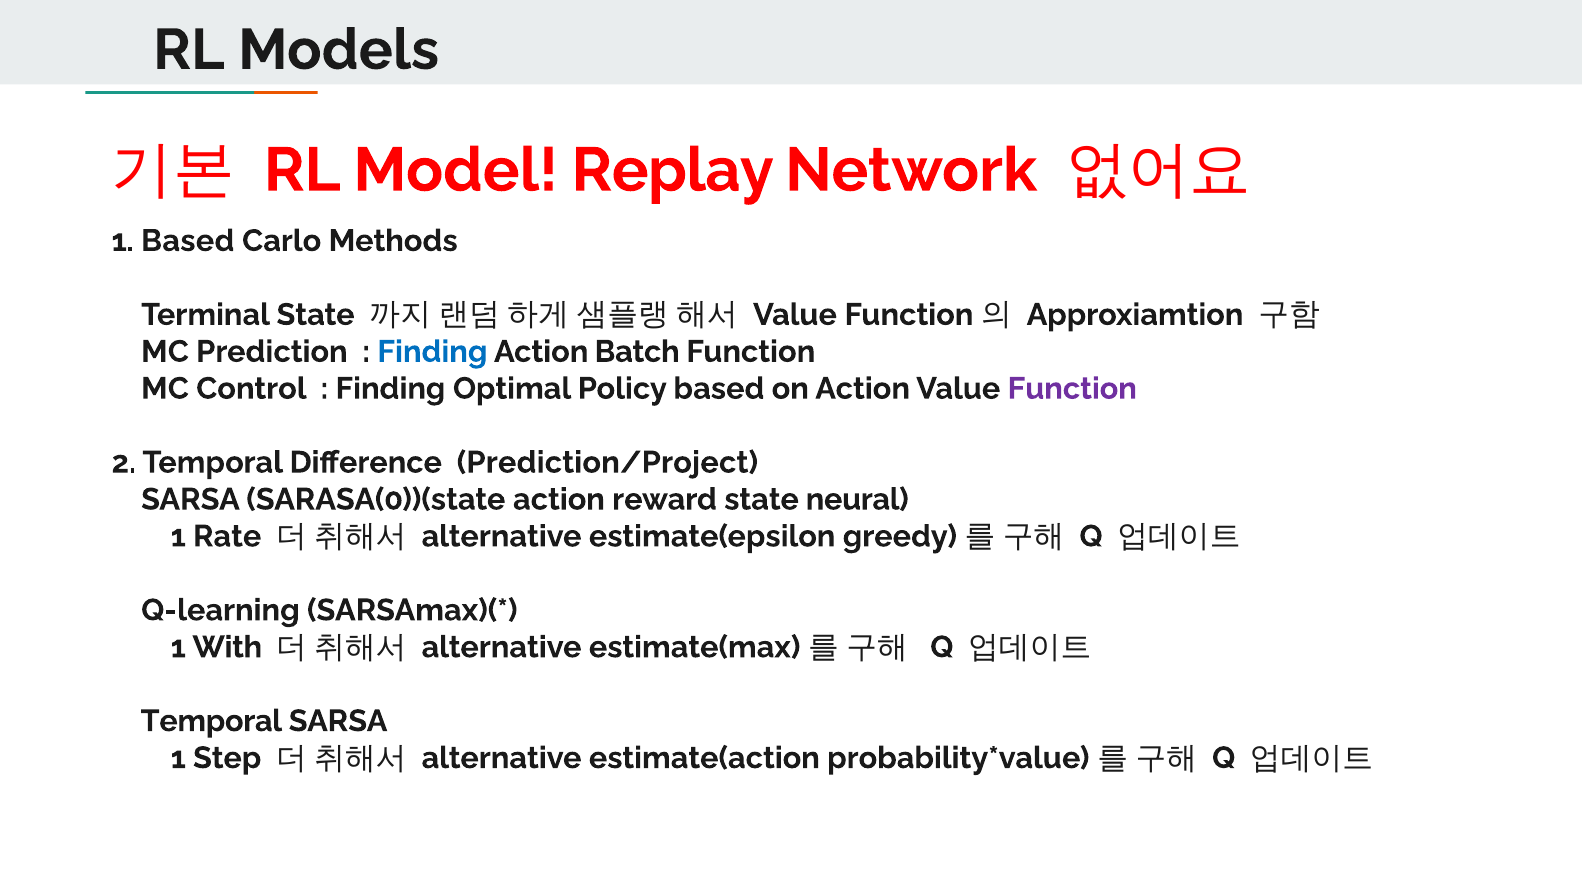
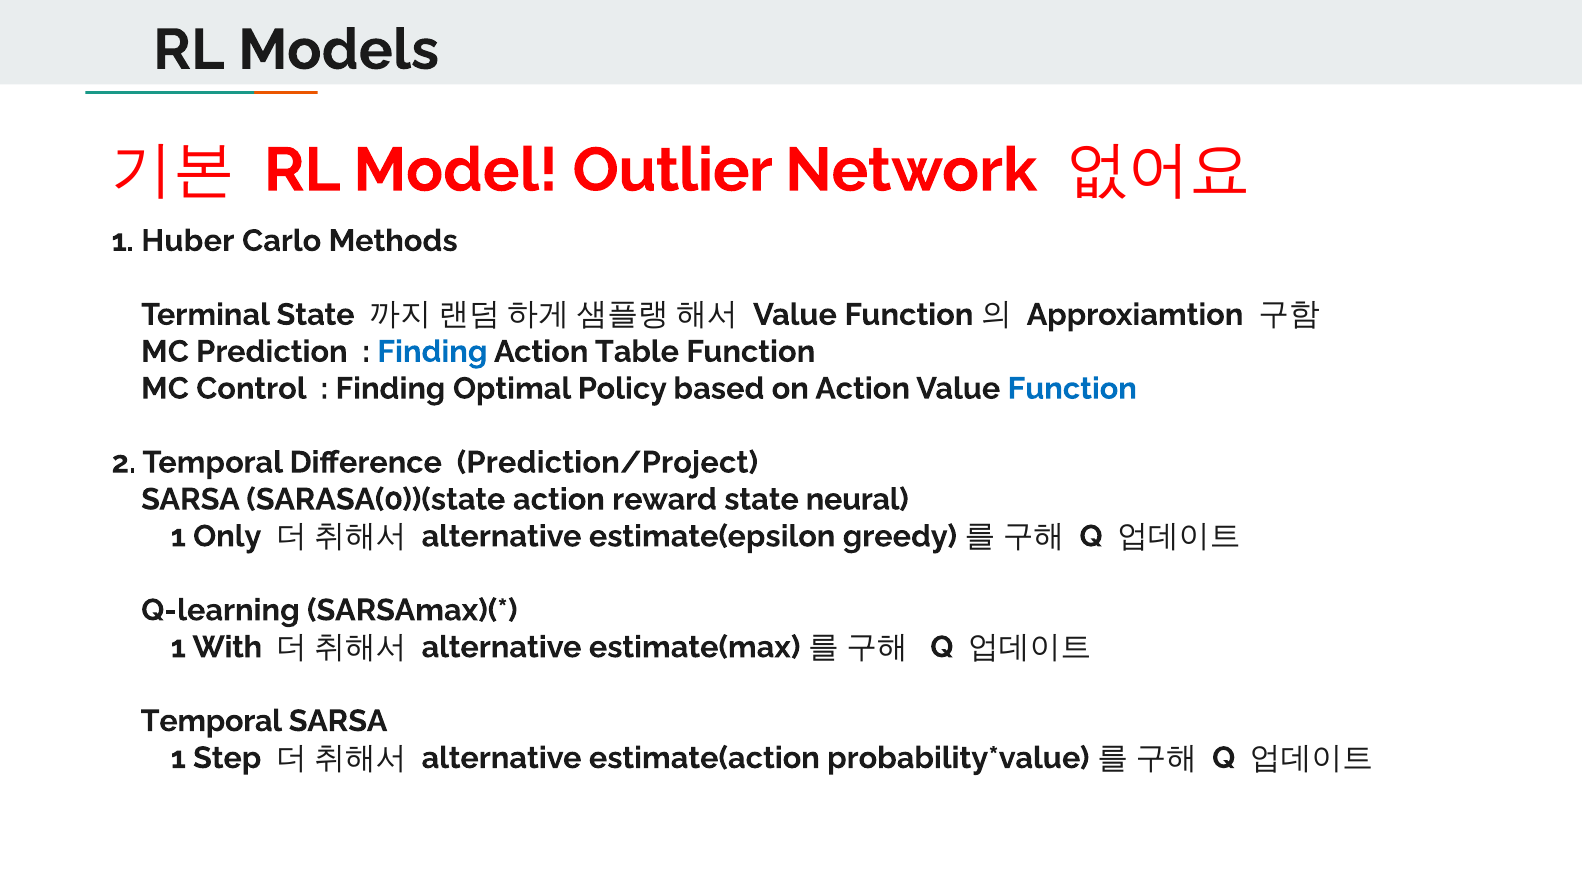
Replay: Replay -> Outlier (673, 170)
1 Based: Based -> Huber (188, 241)
Batch: Batch -> Table (637, 352)
Function colour: purple -> blue (1072, 389)
Rate: Rate -> Only (227, 536)
